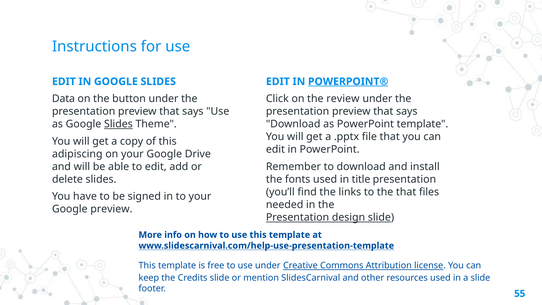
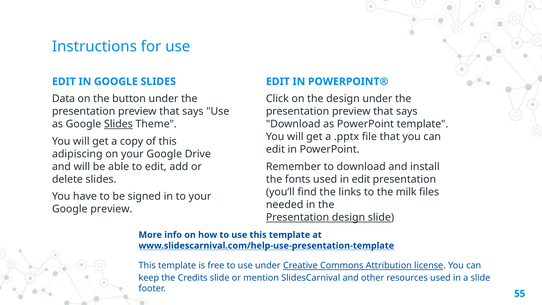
POWERPOINT® underline: present -> none (348, 82)
the review: review -> design (343, 99)
in title: title -> edit (361, 179)
the that: that -> milk (406, 192)
